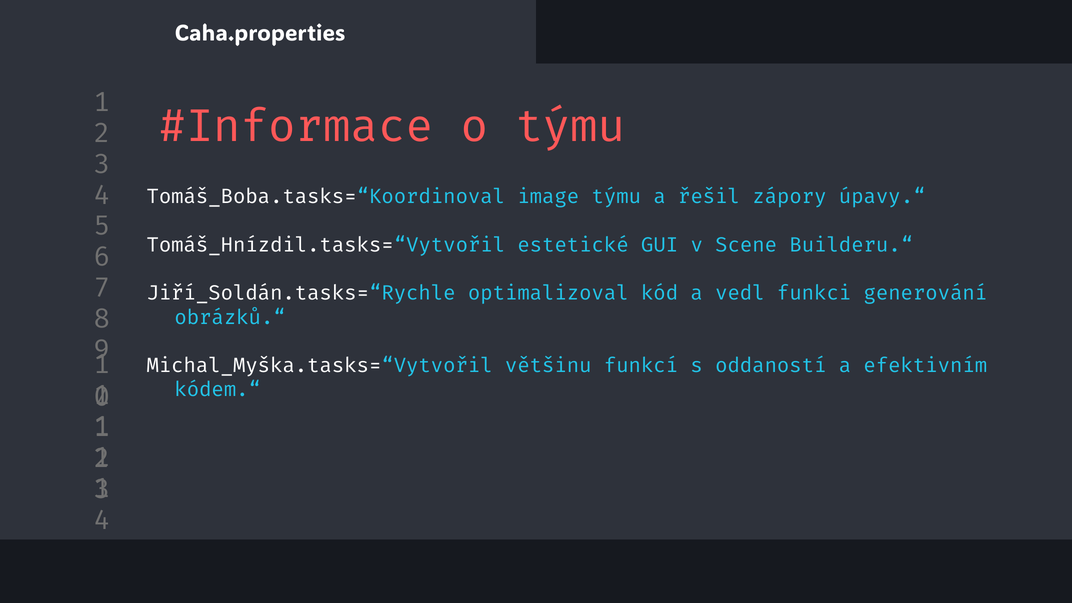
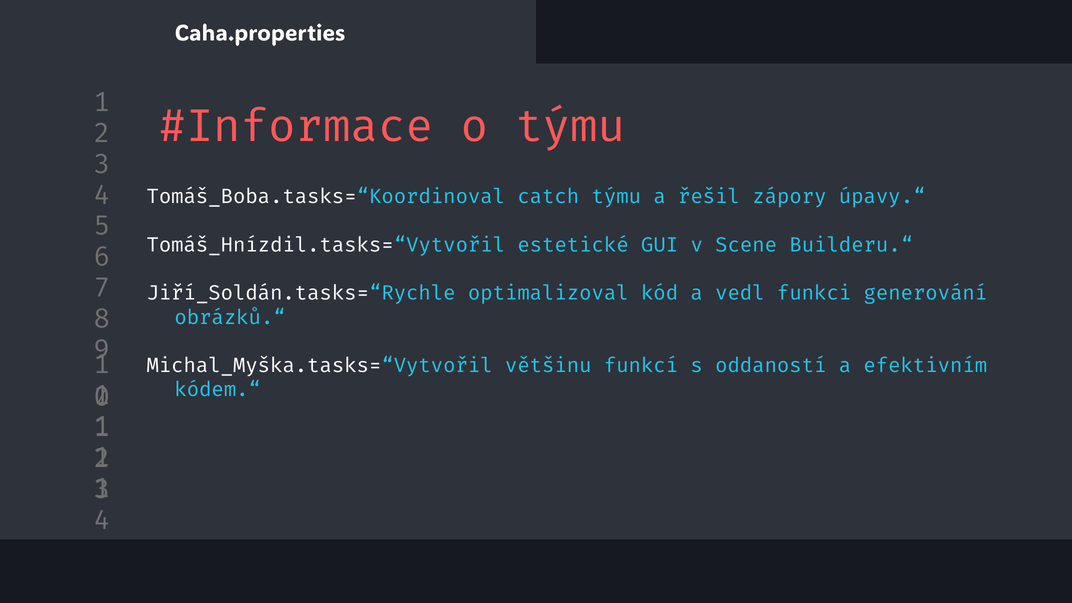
image: image -> catch (548, 197)
